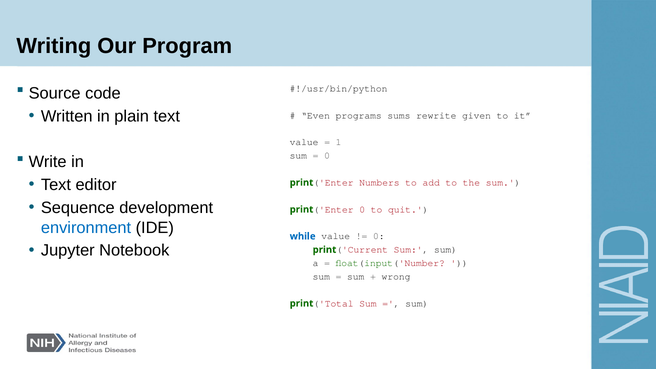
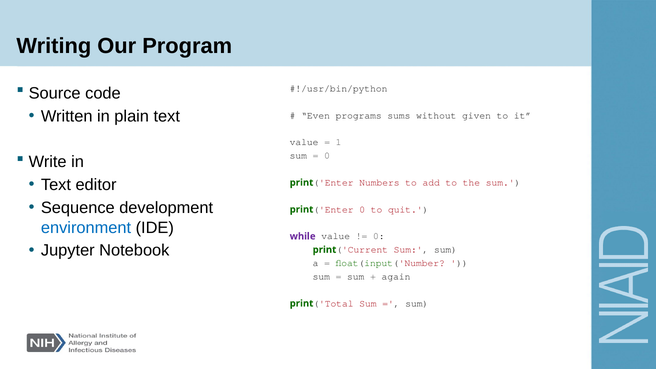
rewrite: rewrite -> without (436, 115)
while colour: blue -> purple (303, 236)
wrong: wrong -> again (396, 277)
